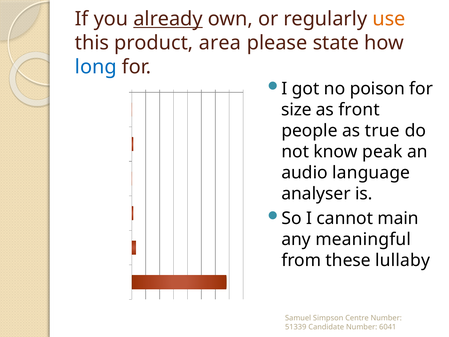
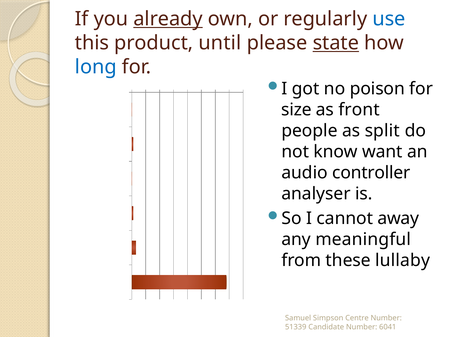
use colour: orange -> blue (389, 19)
area: area -> until (220, 43)
state underline: none -> present (336, 43)
true: true -> split (382, 131)
peak: peak -> want (382, 152)
language: language -> controller (371, 173)
main: main -> away (398, 218)
